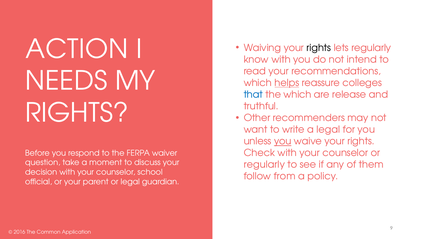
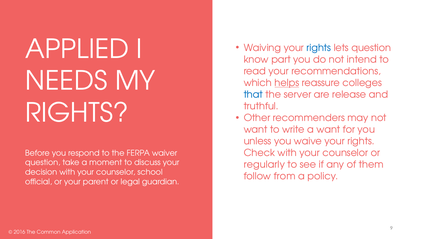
rights colour: black -> blue (319, 48)
lets regularly: regularly -> question (371, 48)
ACTION: ACTION -> APPLIED (77, 49)
know with: with -> part (281, 60)
the which: which -> server (298, 95)
a legal: legal -> want (328, 130)
you underline: present -> none (283, 141)
